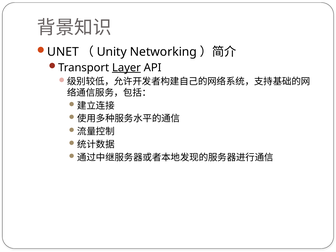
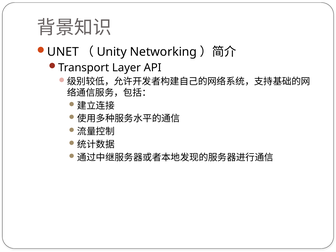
Layer underline: present -> none (126, 68)
